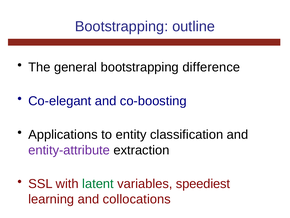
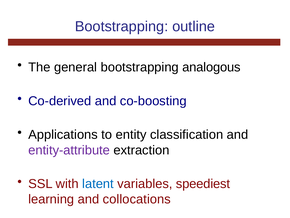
difference: difference -> analogous (211, 67)
Co-elegant: Co-elegant -> Co-derived (60, 101)
latent colour: green -> blue (98, 183)
